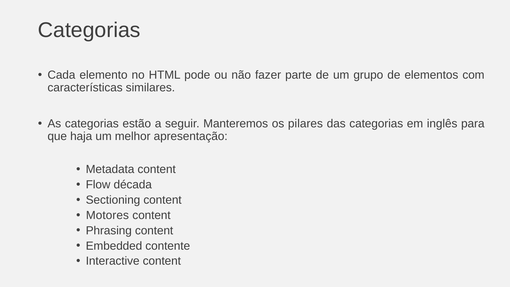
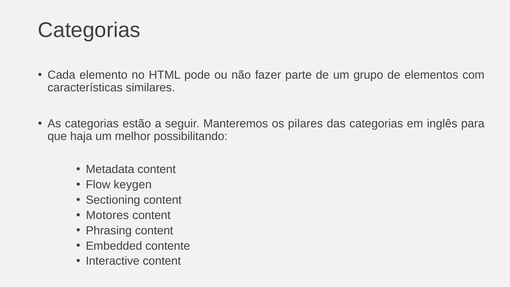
apresentação: apresentação -> possibilitando (191, 136)
década: década -> keygen (133, 185)
